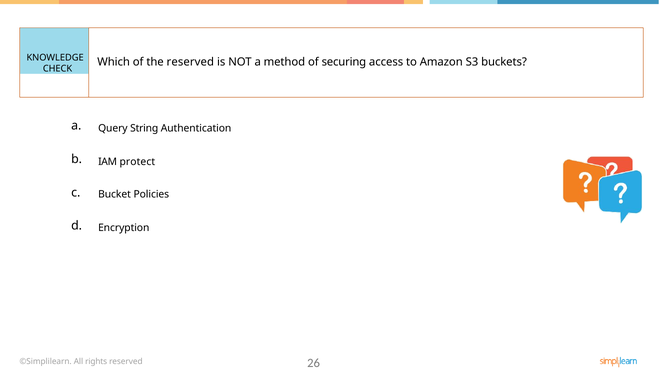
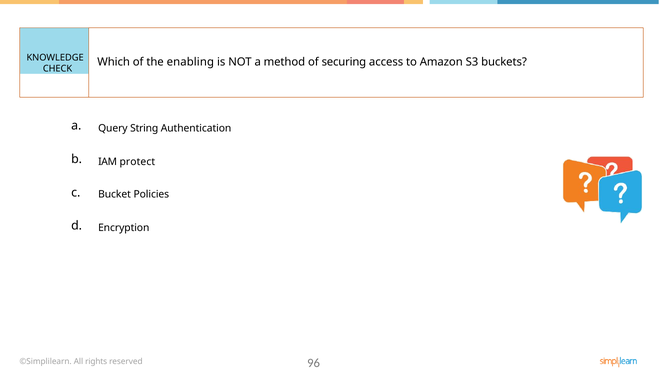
the reserved: reserved -> enabling (190, 62)
26: 26 -> 96 (314, 363)
